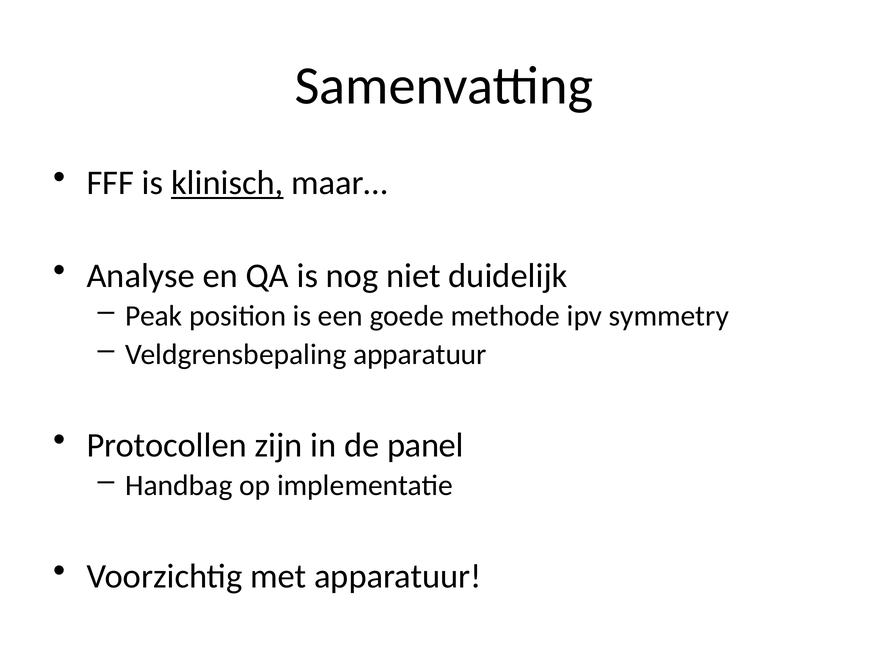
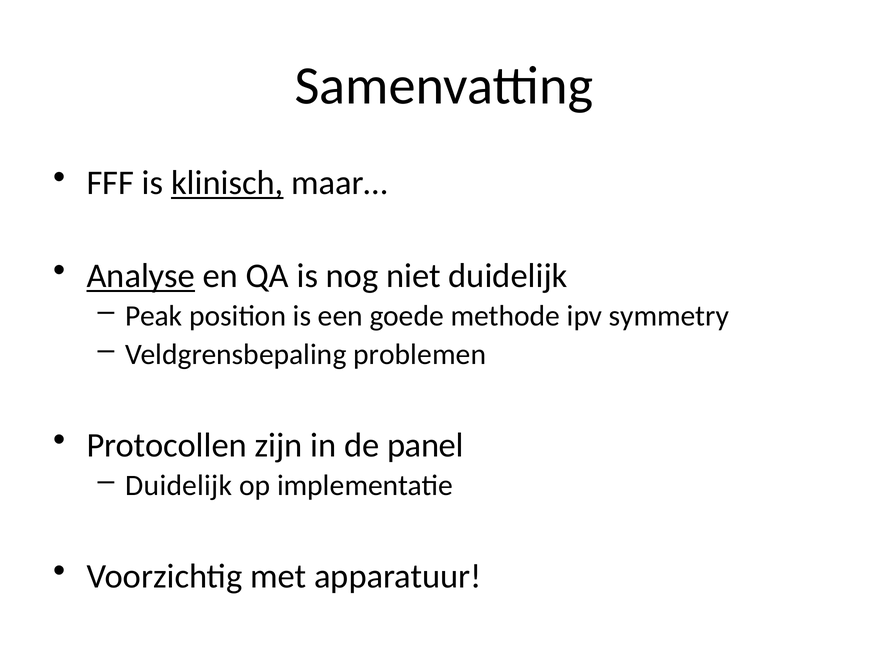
Analyse underline: none -> present (141, 276)
Veldgrensbepaling apparatuur: apparatuur -> problemen (420, 354)
Handbag: Handbag -> Duidelijk (179, 485)
